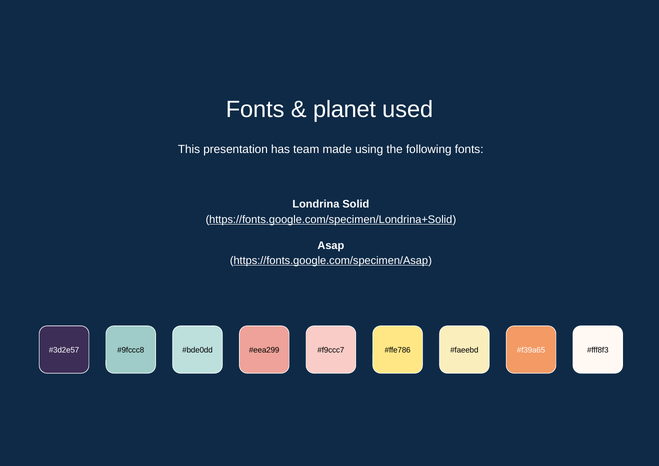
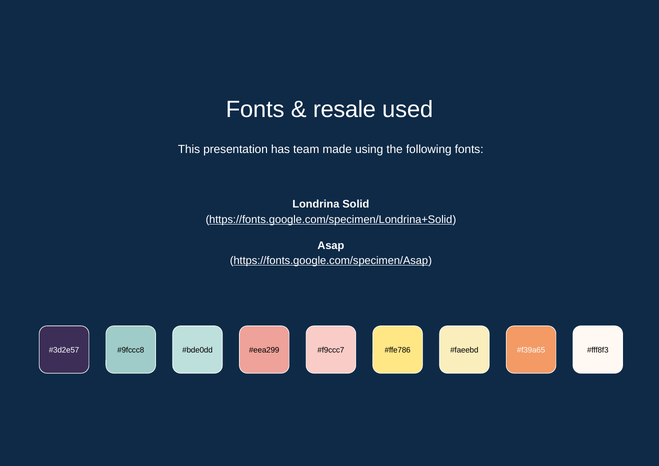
planet: planet -> resale (344, 109)
